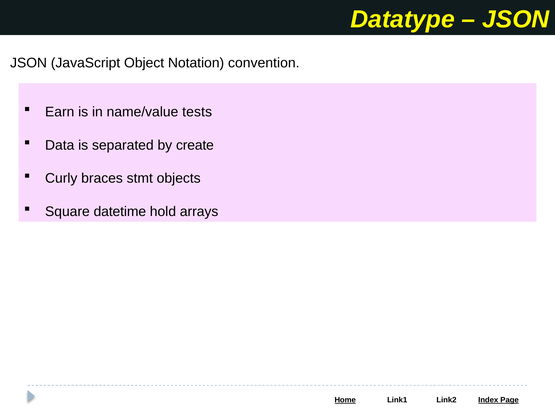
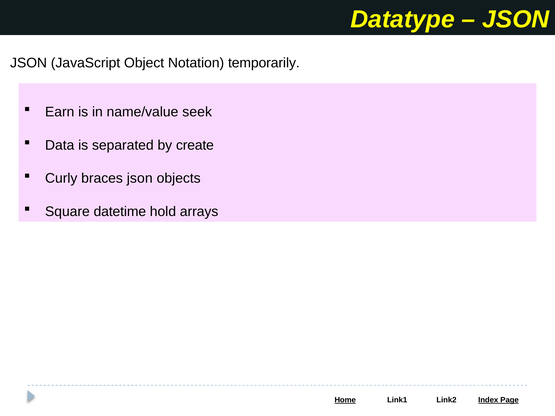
convention: convention -> temporarily (264, 63)
tests: tests -> seek (197, 112)
braces stmt: stmt -> json (140, 179)
